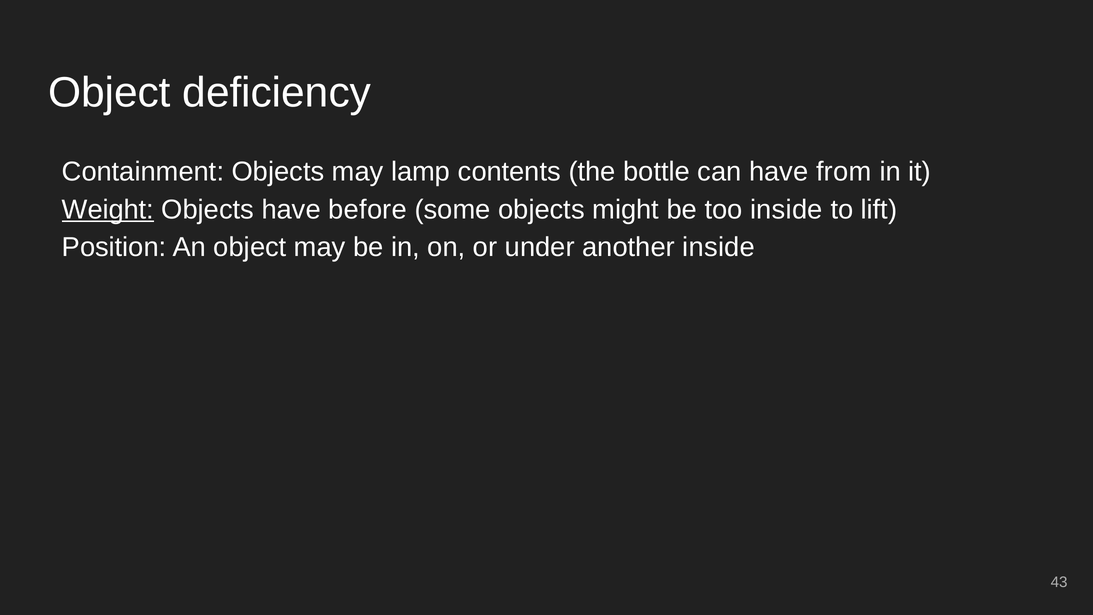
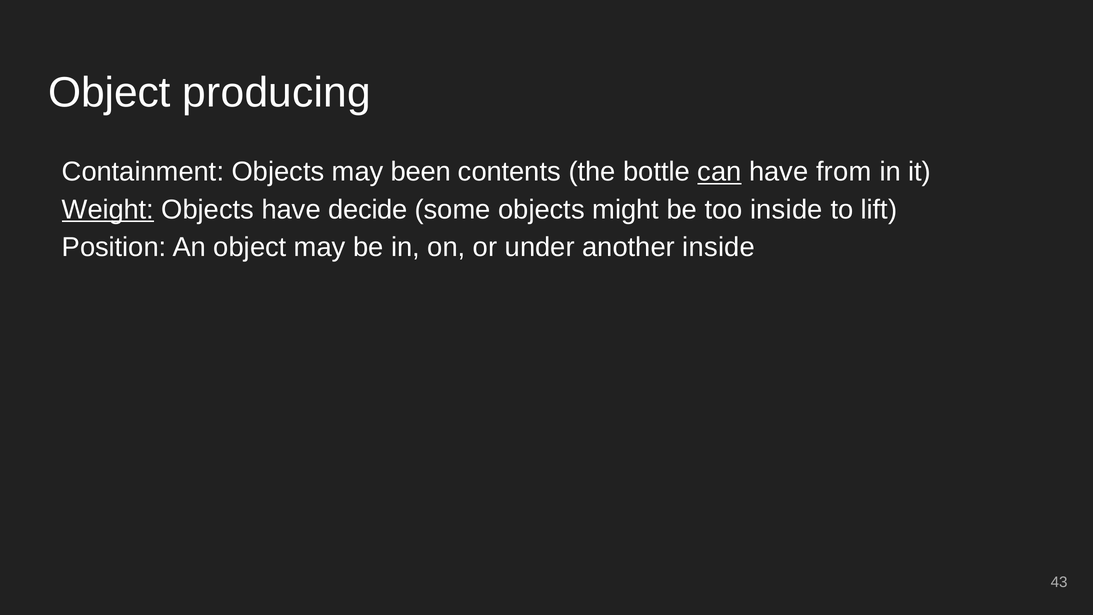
deficiency: deficiency -> producing (277, 93)
lamp: lamp -> been (421, 172)
can underline: none -> present (719, 172)
before: before -> decide (368, 210)
